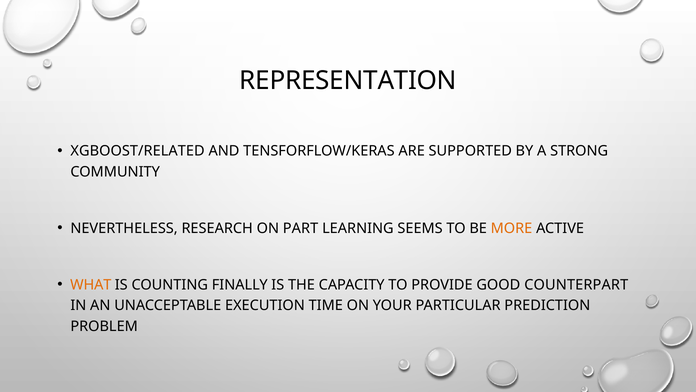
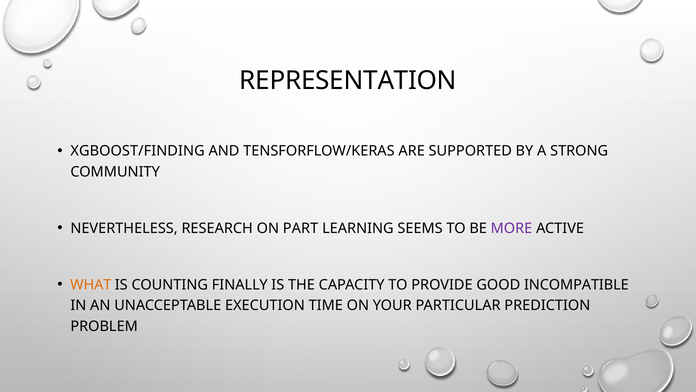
XGBOOST/RELATED: XGBOOST/RELATED -> XGBOOST/FINDING (138, 151)
MORE colour: orange -> purple (511, 228)
COUNTERPART: COUNTERPART -> INCOMPATIBLE (576, 284)
